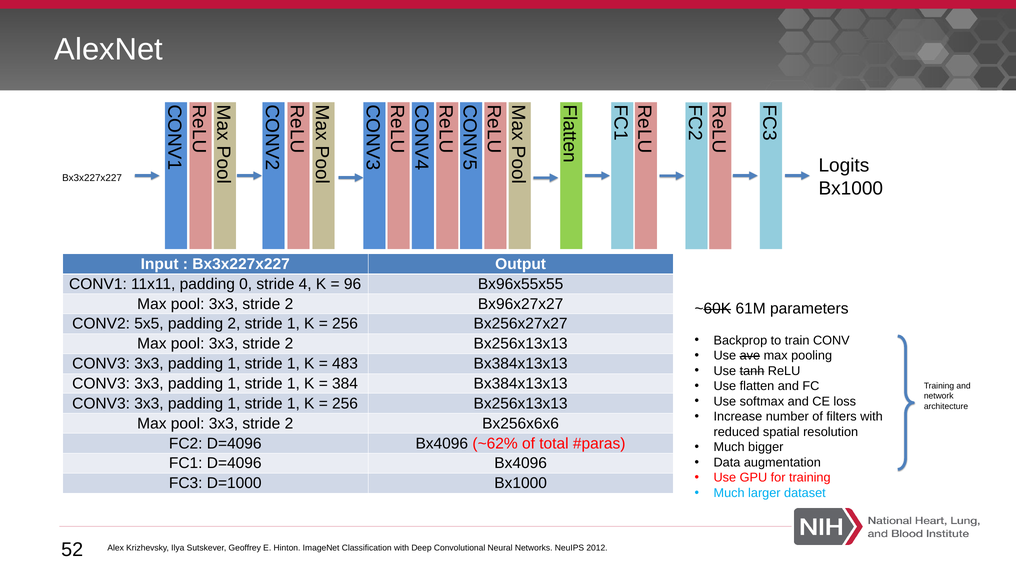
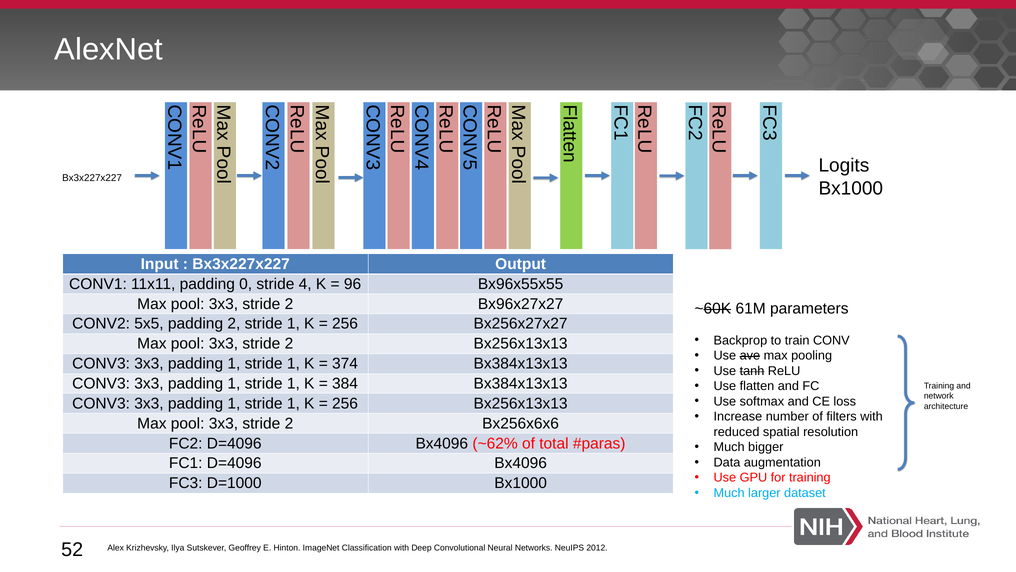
483: 483 -> 374 (345, 363)
